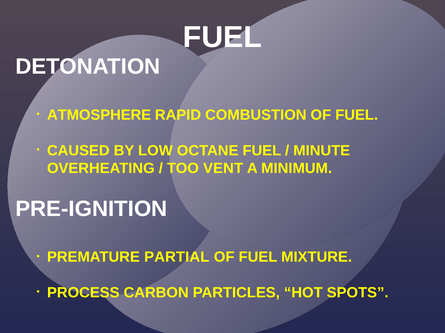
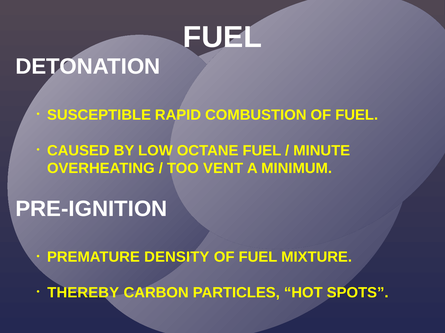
ATMOSPHERE: ATMOSPHERE -> SUSCEPTIBLE (99, 115)
PARTIAL: PARTIAL -> DENSITY (177, 258)
PROCESS: PROCESS -> THEREBY (83, 293)
